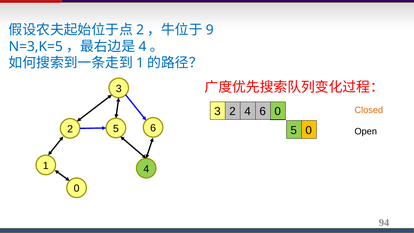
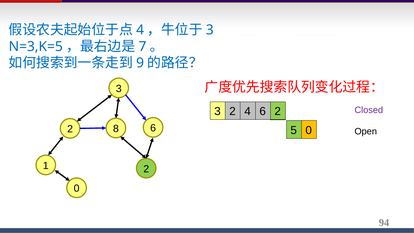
2: 2 -> 4 (140, 30)
9: 9 -> 3 (210, 30)
4: 4 -> 7 (142, 46)
1: 1 -> 9 (140, 63)
Closed colour: orange -> purple (369, 110)
0: 0 -> 2 (278, 111)
2 5: 5 -> 8 (116, 129)
1 4: 4 -> 2 (146, 169)
